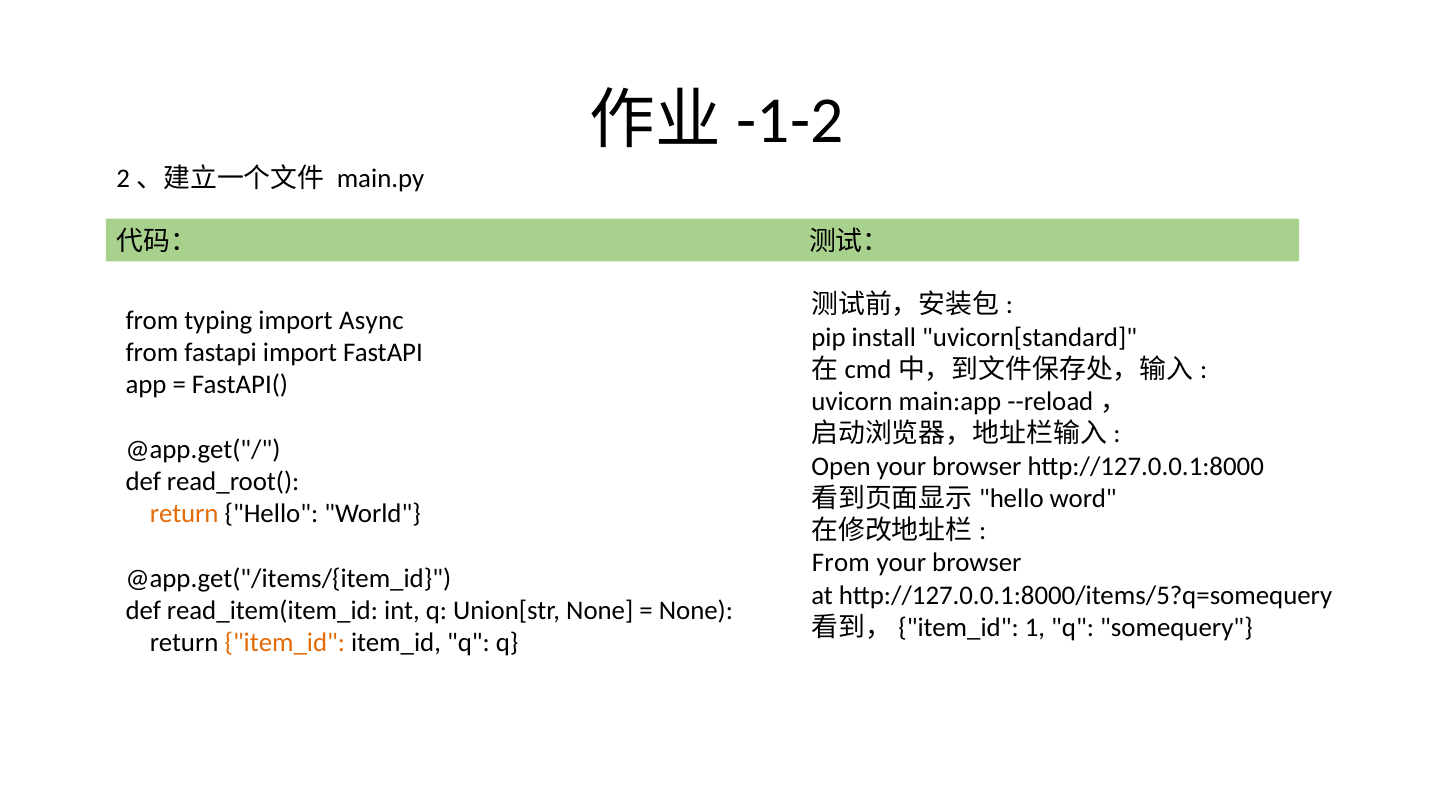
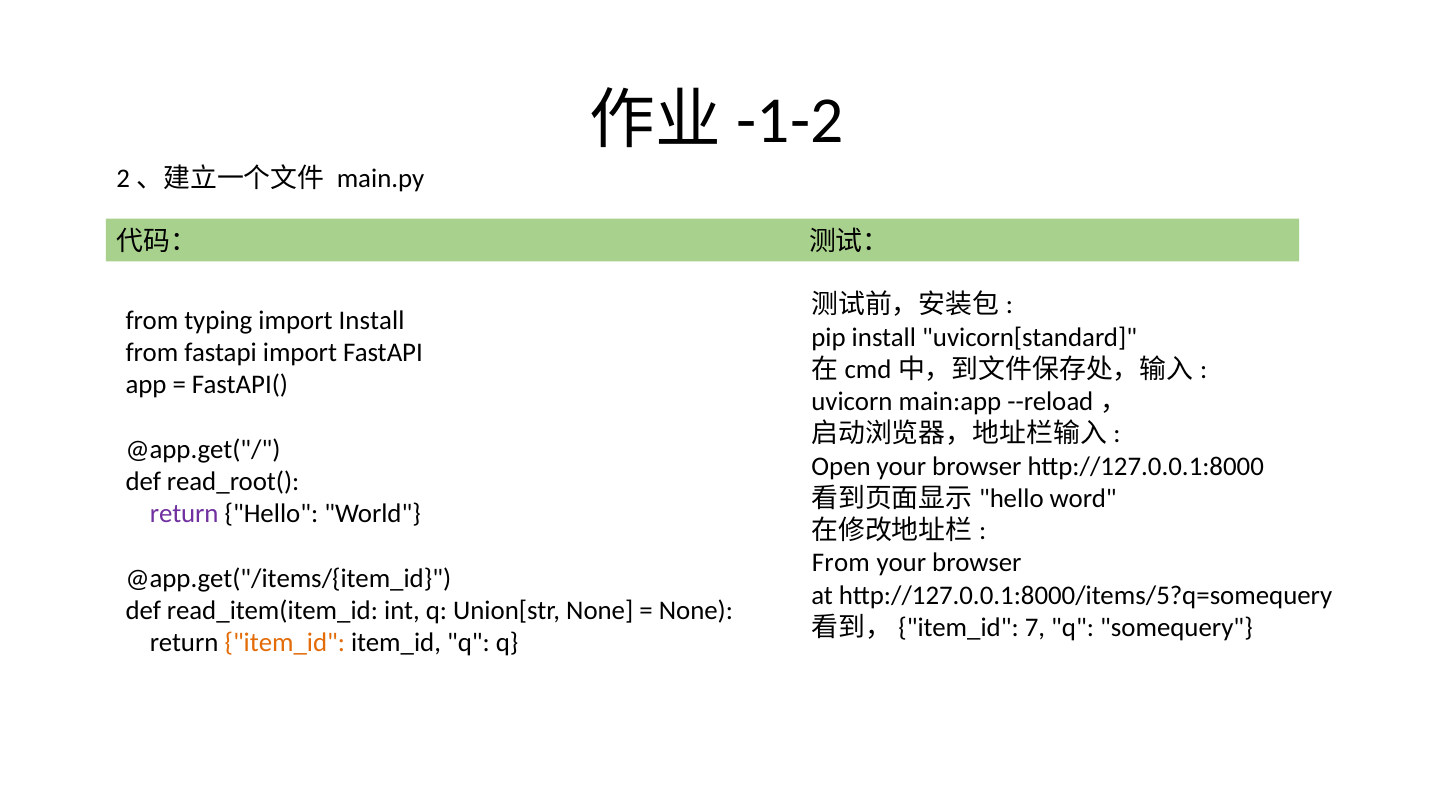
import Async: Async -> Install (372, 321)
return colour: orange -> purple (184, 514)
1: 1 -> 7 (1035, 627)
